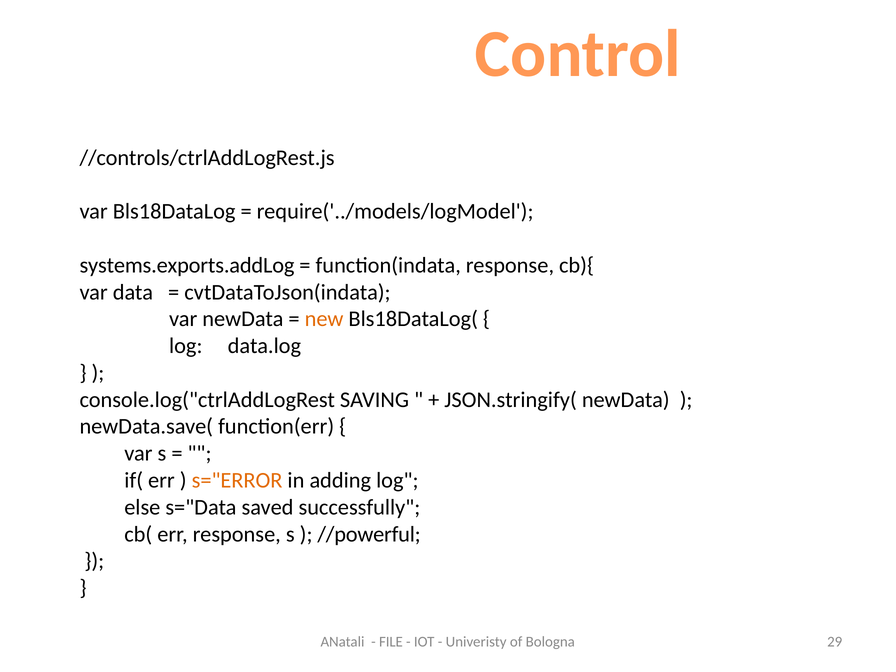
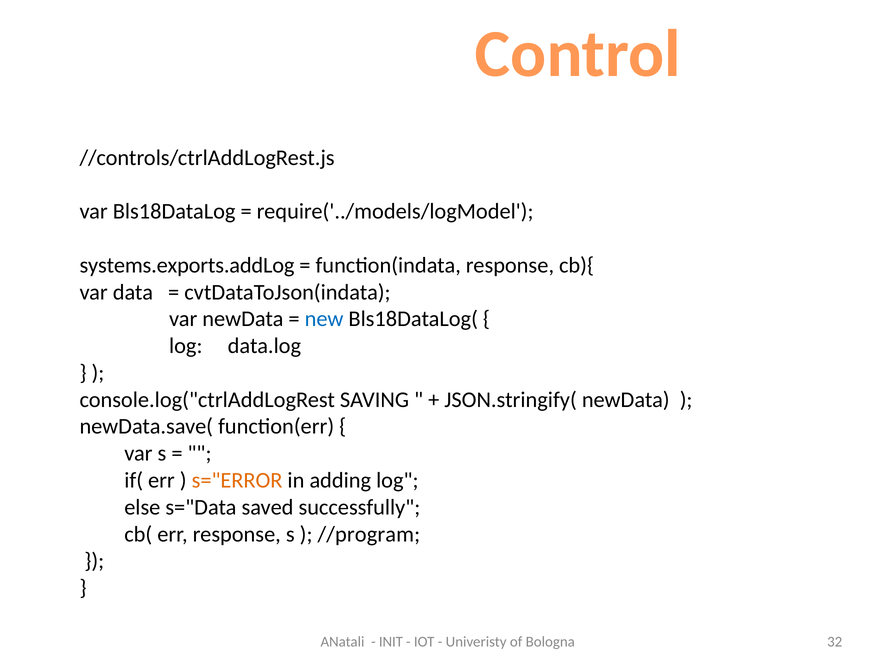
new colour: orange -> blue (324, 319)
//powerful: //powerful -> //program (369, 534)
FILE: FILE -> INIT (391, 642)
29: 29 -> 32 (835, 642)
